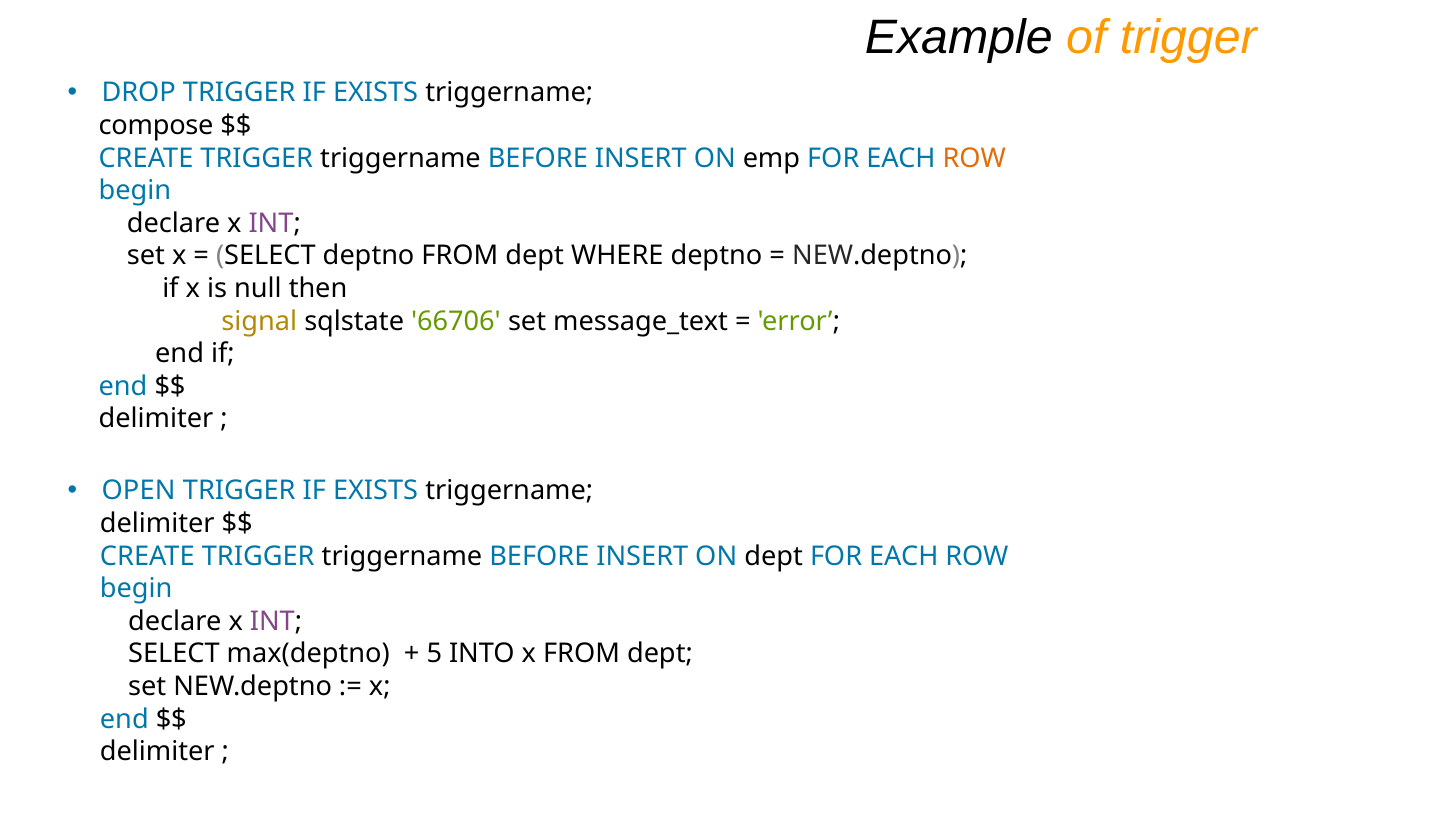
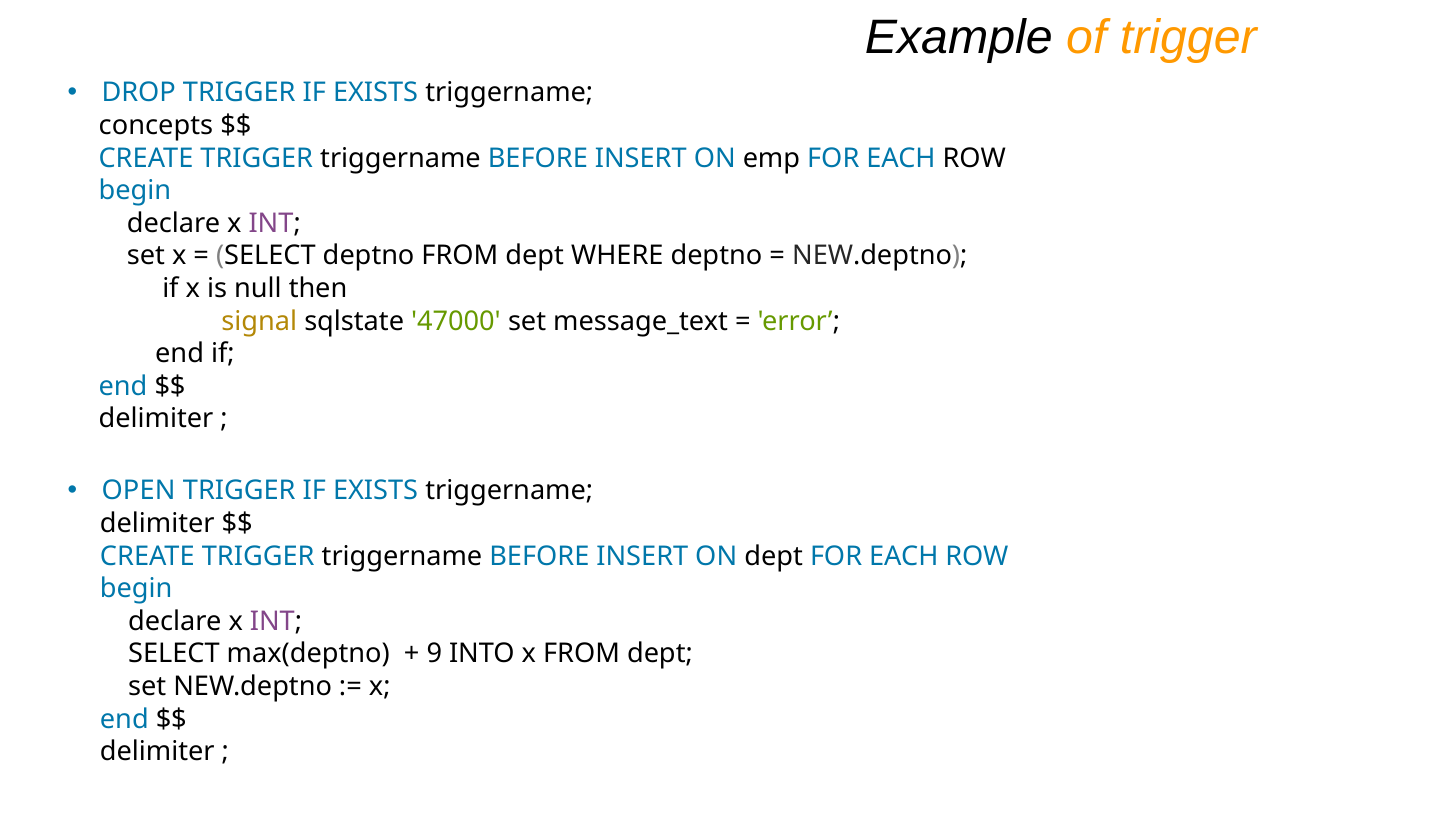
compose: compose -> concepts (156, 126)
ROW colour: orange -> black (974, 158)
66706: 66706 -> 47000 (456, 321)
5: 5 -> 9 (434, 654)
